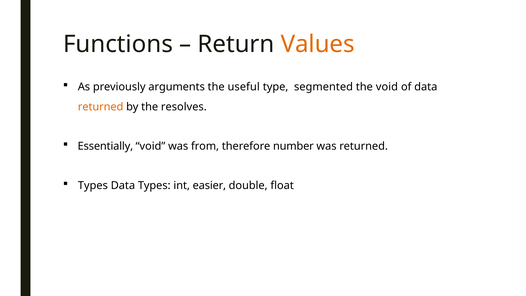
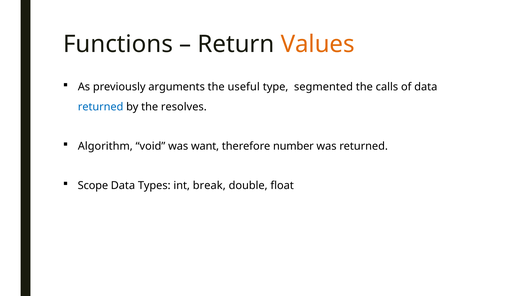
the void: void -> calls (387, 87)
returned colour: orange -> blue (101, 107)
Essentially: Essentially -> Algorithm (105, 146)
from: from -> want (205, 146)
Types: Types -> Scope (93, 186)
easier: easier -> break (209, 186)
